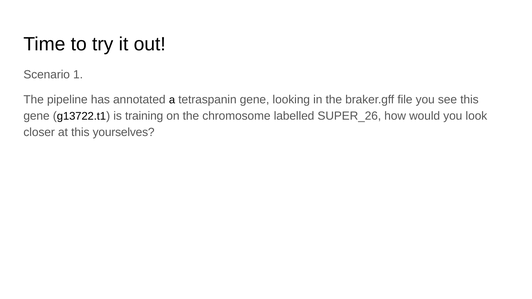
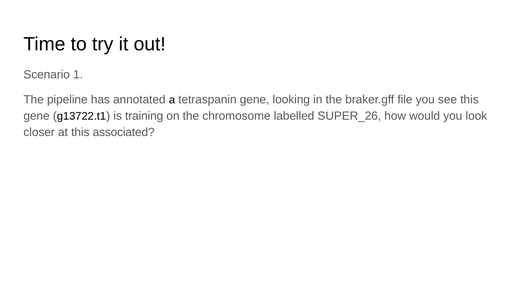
yourselves: yourselves -> associated (124, 132)
